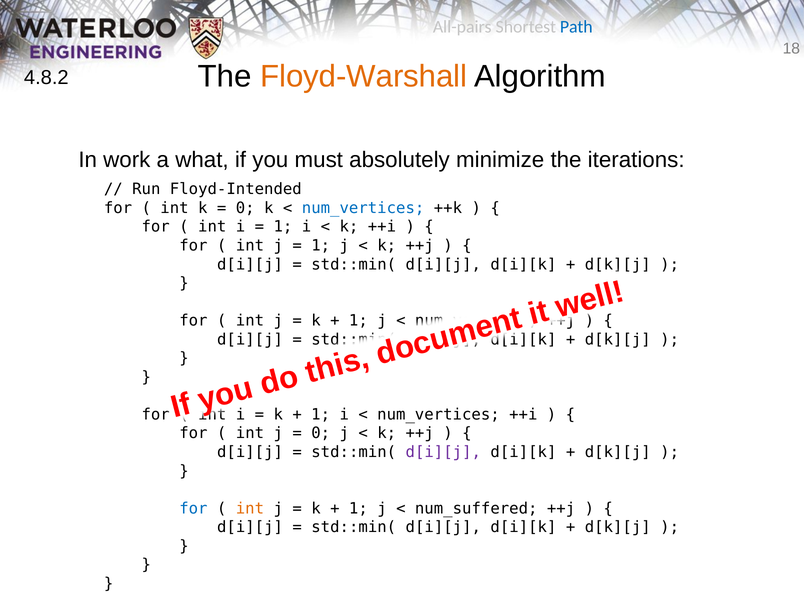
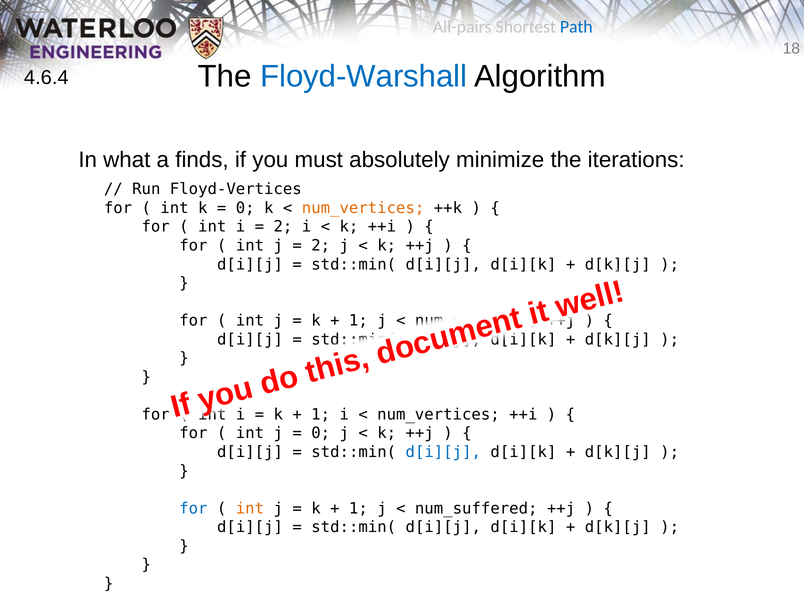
Floyd-Warshall colour: orange -> blue (364, 77)
4.8.2: 4.8.2 -> 4.6.4 (46, 77)
work: work -> what (127, 160)
what: what -> finds (202, 160)
Floyd-Intended: Floyd-Intended -> Floyd-Vertices (236, 189)
num_vertices colour: blue -> orange (363, 208)
1: 1 -> 2 (283, 227)
1: 1 -> 2 (321, 246)
d[i][j colour: purple -> blue (443, 452)
